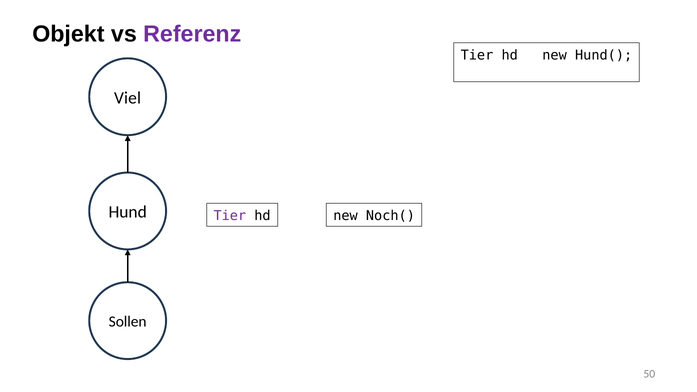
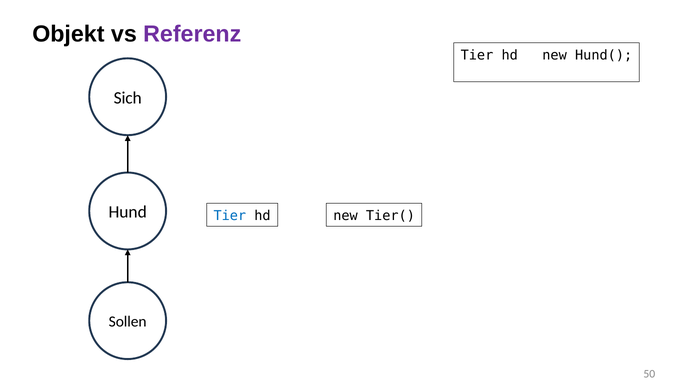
Viel: Viel -> Sich (128, 98)
Tier colour: purple -> blue (230, 216)
Noch(: Noch( -> Tier( (390, 216)
